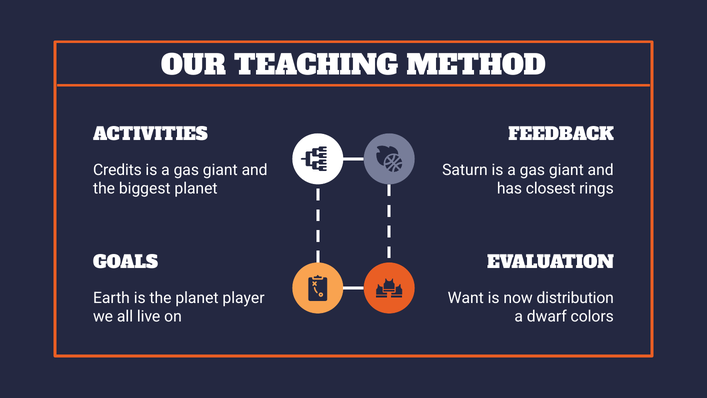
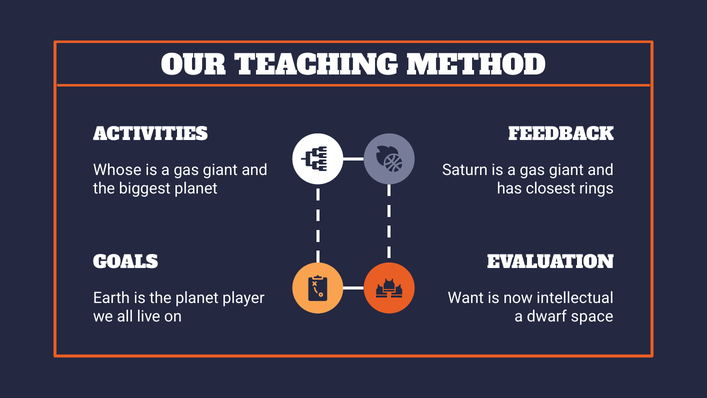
Credits: Credits -> Whose (117, 170)
distribution: distribution -> intellectual (575, 298)
colors: colors -> space (592, 317)
